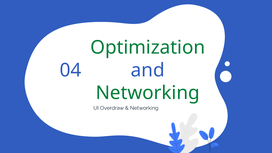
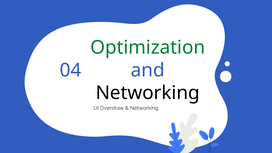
Networking colour: green -> black (148, 93)
